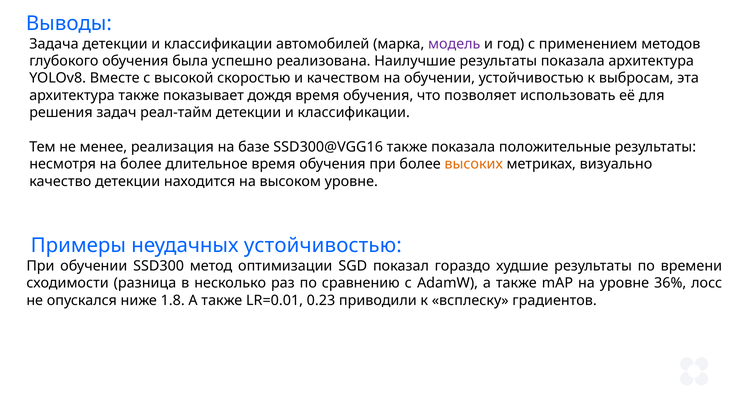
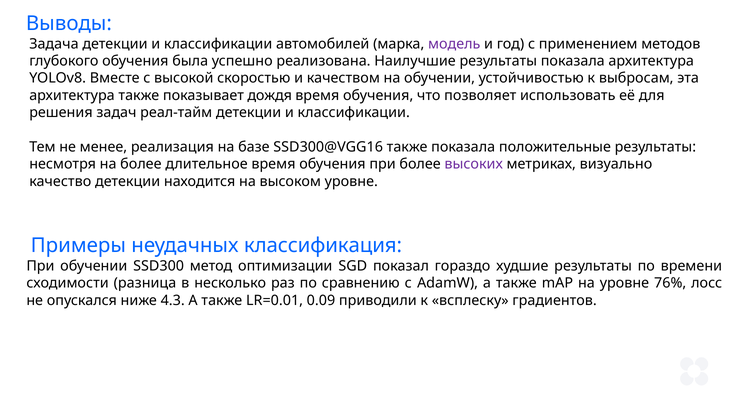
высоких colour: orange -> purple (474, 164)
неудачных устойчивостью: устойчивостью -> классификация (323, 246)
36%: 36% -> 76% (670, 284)
1.8: 1.8 -> 4.3 (173, 301)
0.23: 0.23 -> 0.09 (321, 301)
